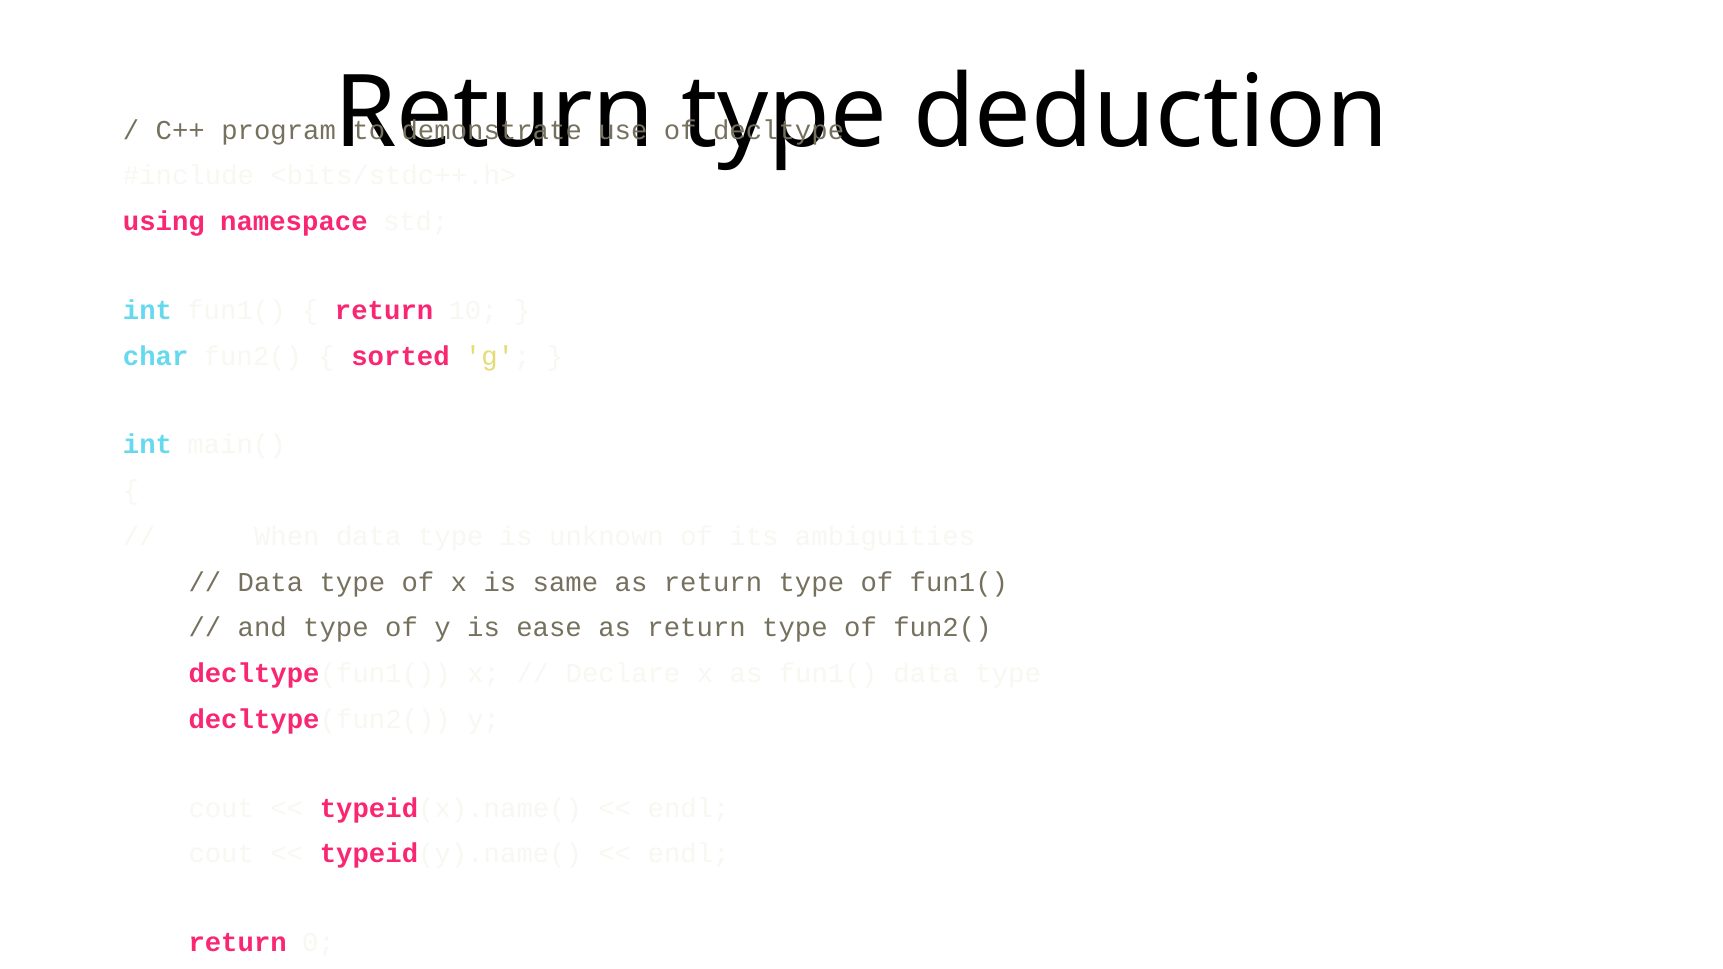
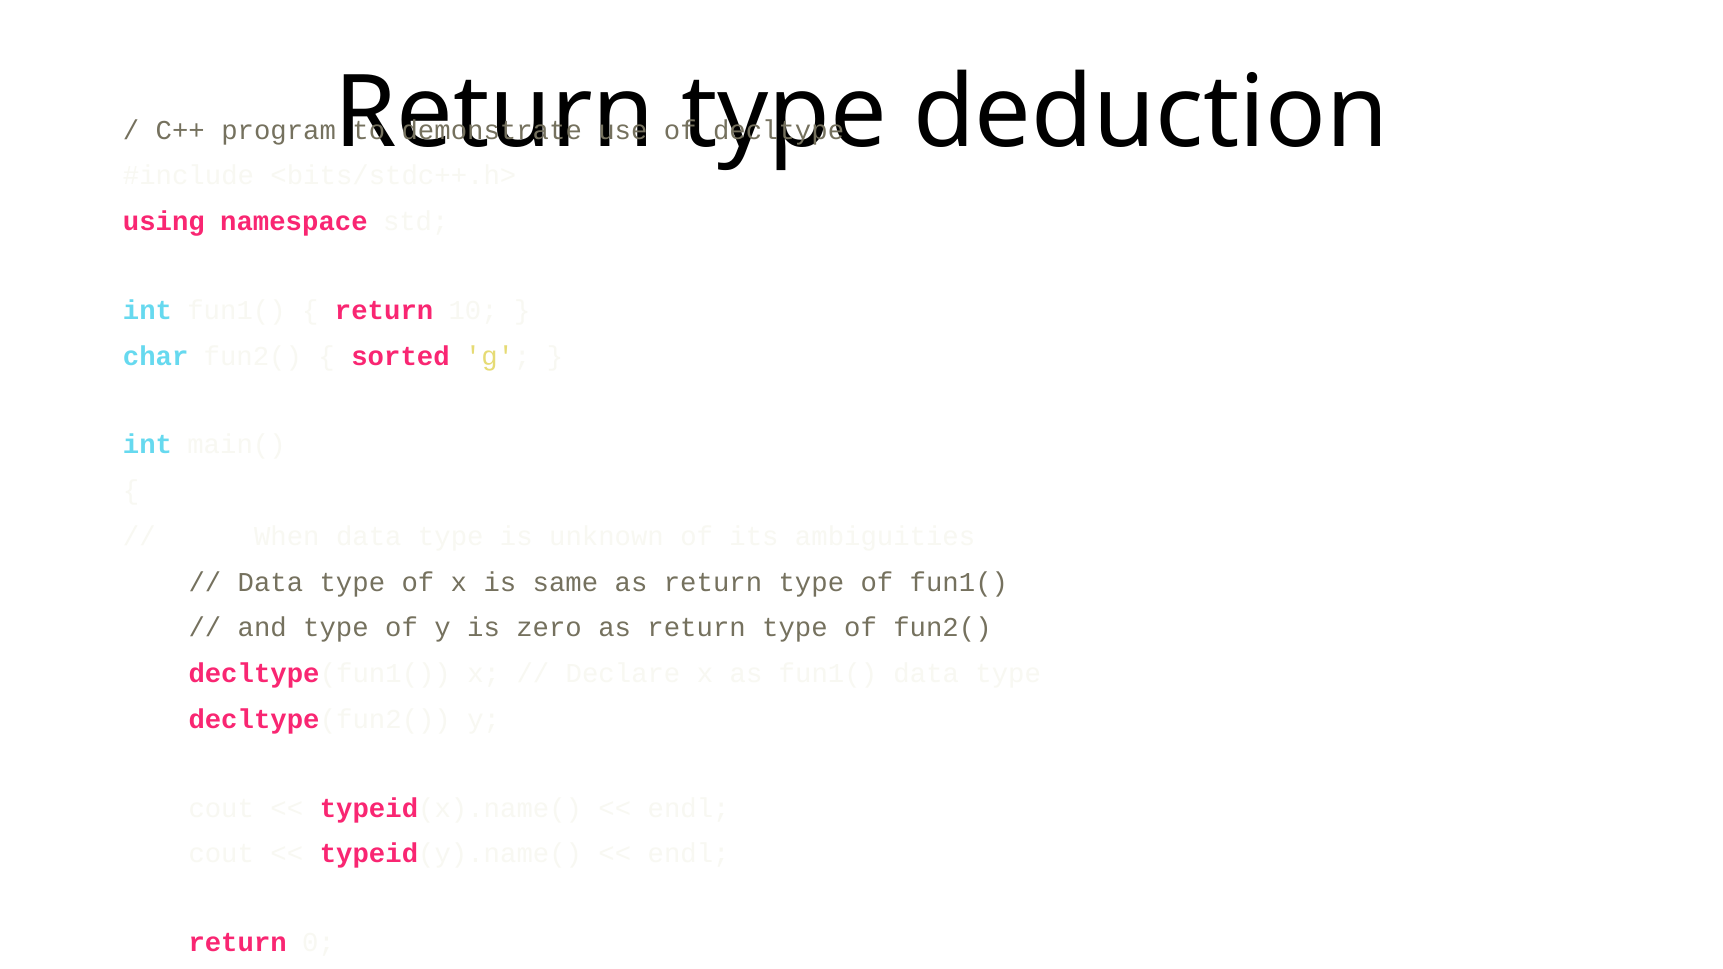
ease: ease -> zero (549, 628)
